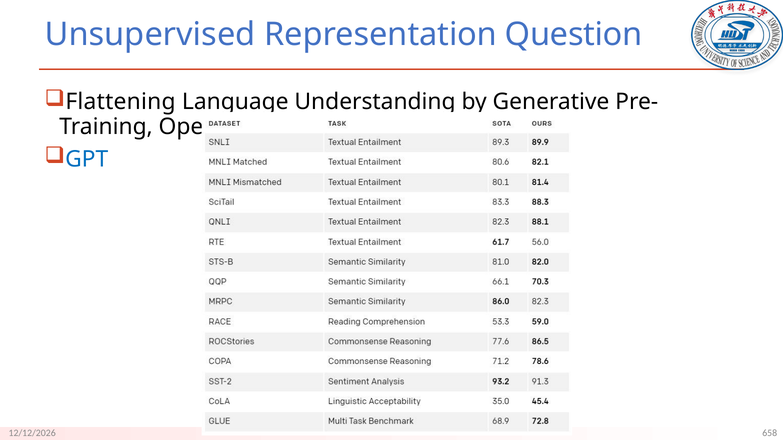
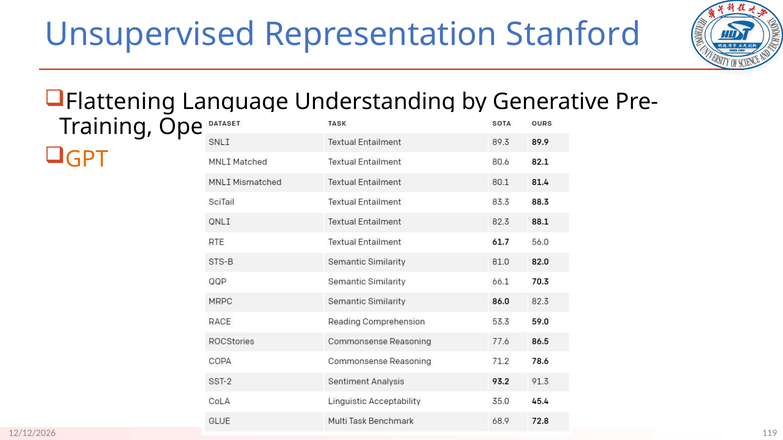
Question: Question -> Stanford (573, 34)
GPT colour: blue -> orange (87, 159)
658: 658 -> 119 (770, 433)
